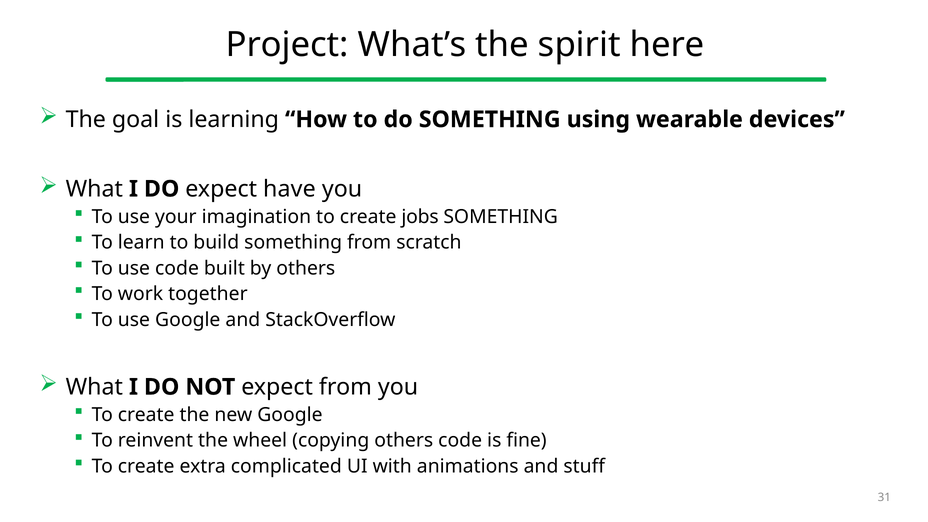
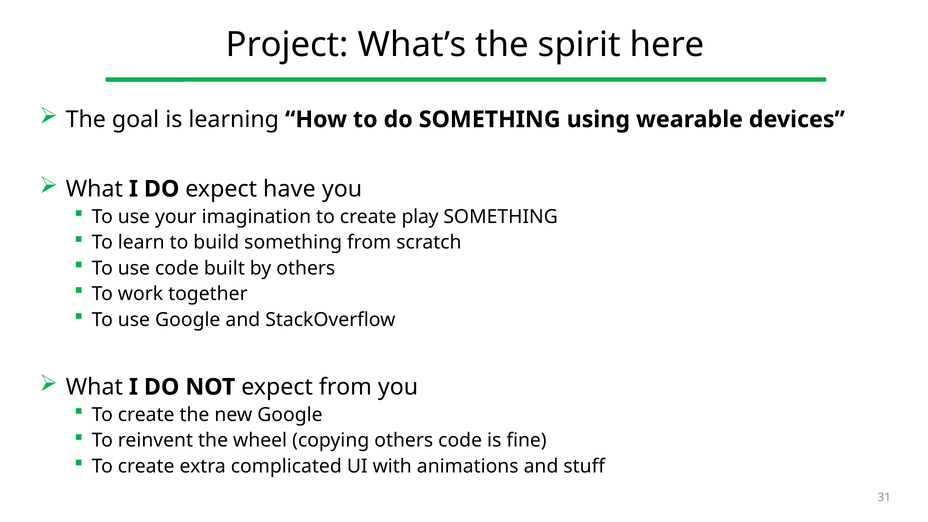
jobs: jobs -> play (420, 217)
